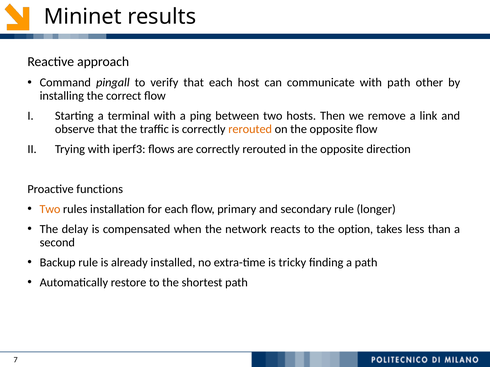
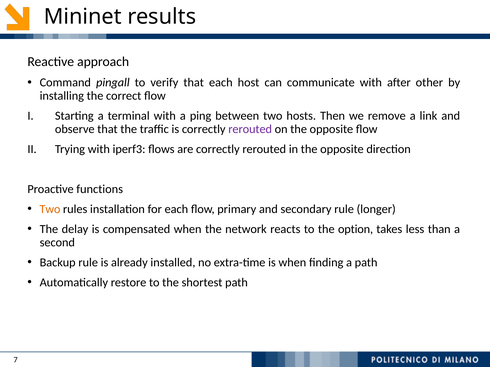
with path: path -> after (399, 83)
rerouted colour: orange -> purple (250, 129)
is tricky: tricky -> when (292, 263)
